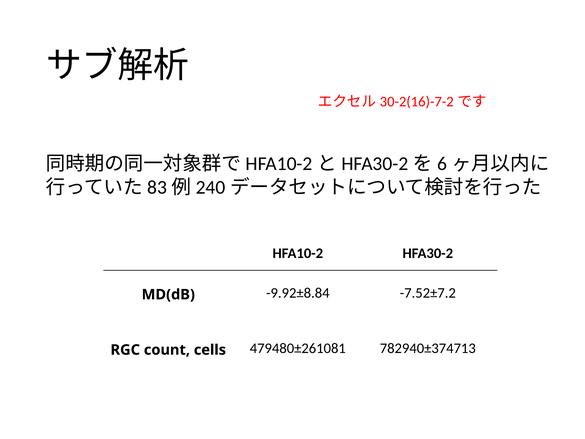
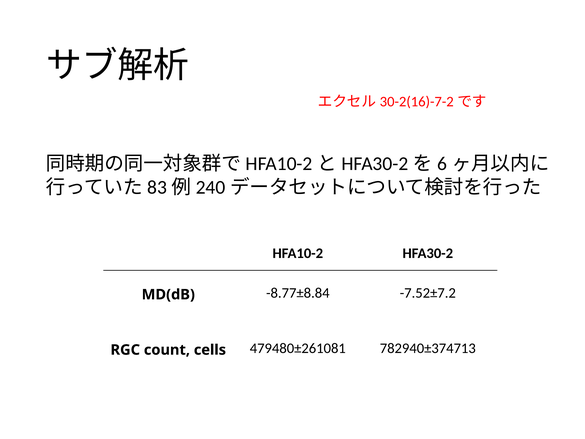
-9.92±8.84: -9.92±8.84 -> -8.77±8.84 (298, 293)
